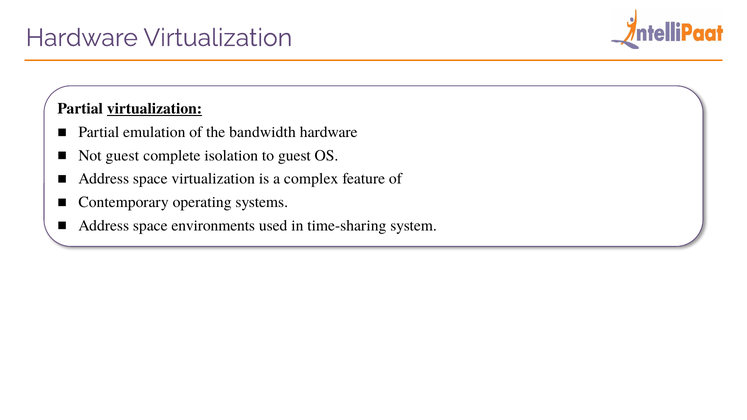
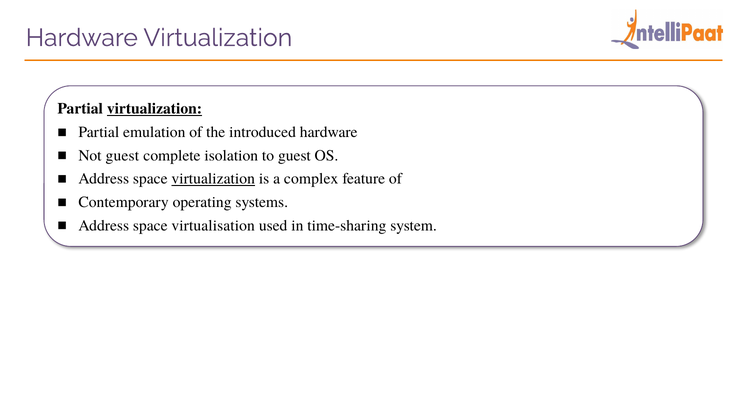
bandwidth: bandwidth -> introduced (263, 132)
virtualization underline: none -> present (213, 179)
environments: environments -> virtualisation (213, 226)
